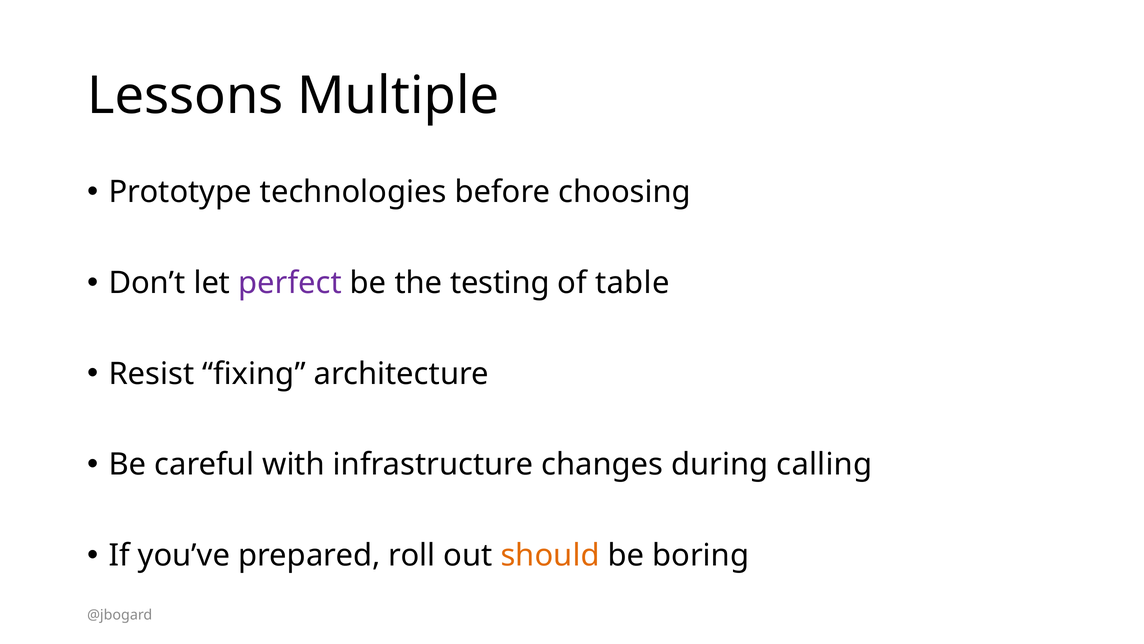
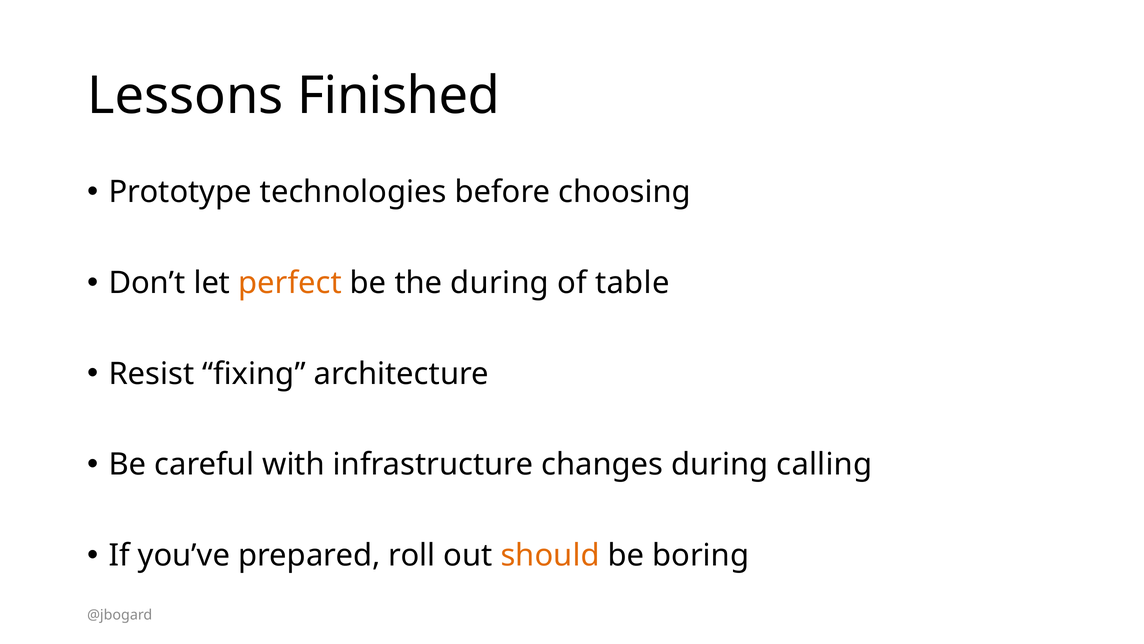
Multiple: Multiple -> Finished (399, 96)
perfect colour: purple -> orange (290, 283)
the testing: testing -> during (500, 283)
